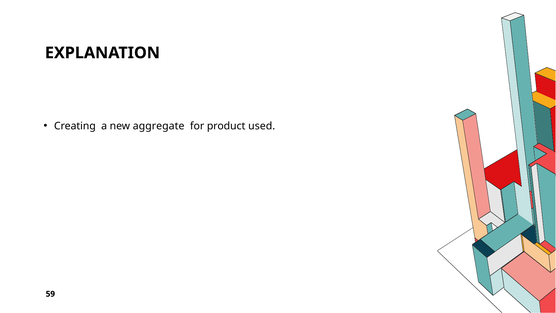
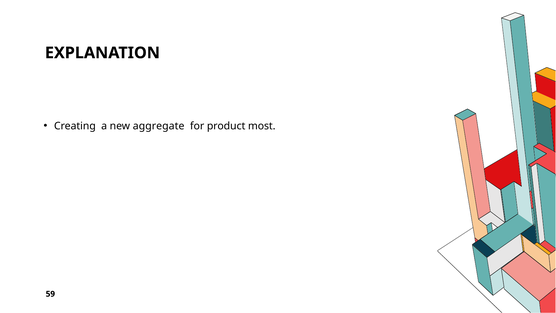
used: used -> most (262, 126)
